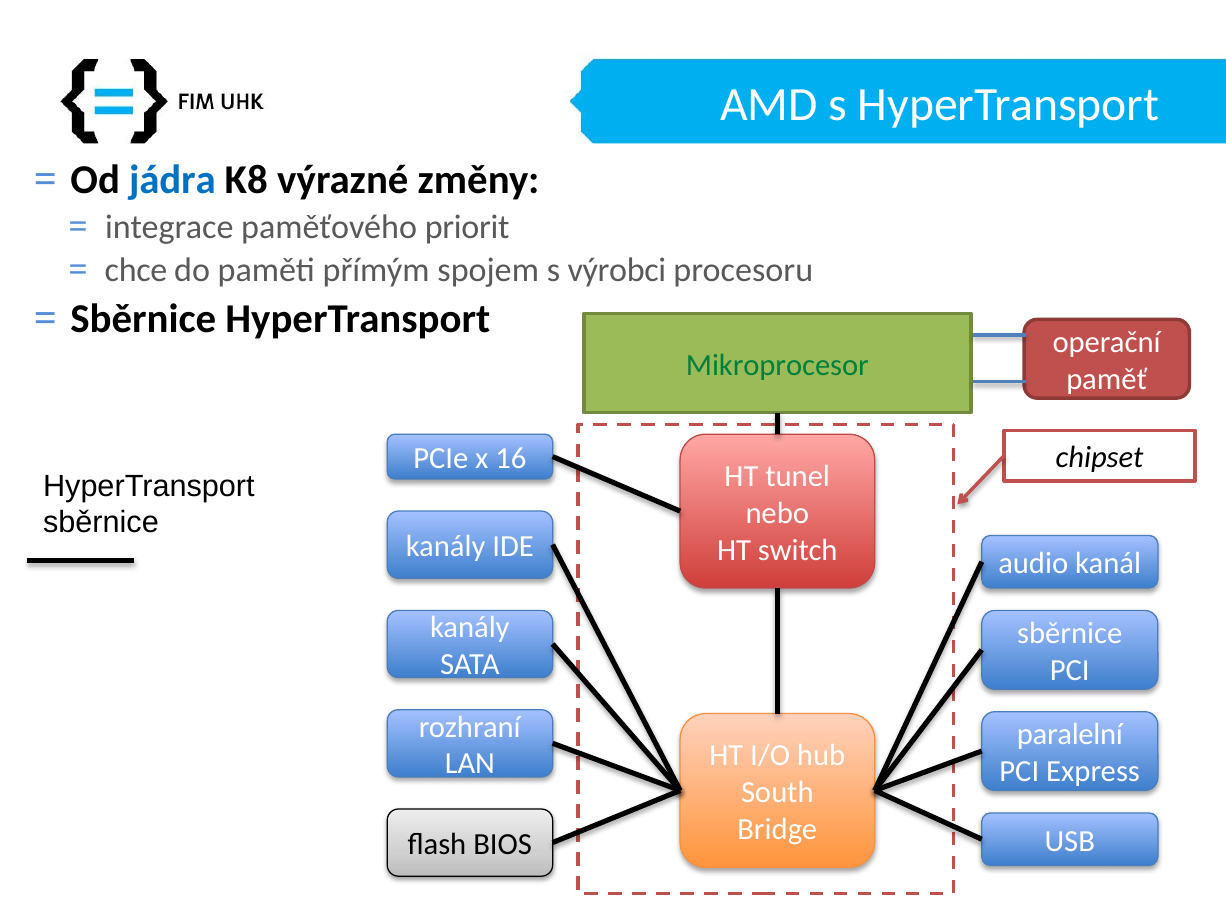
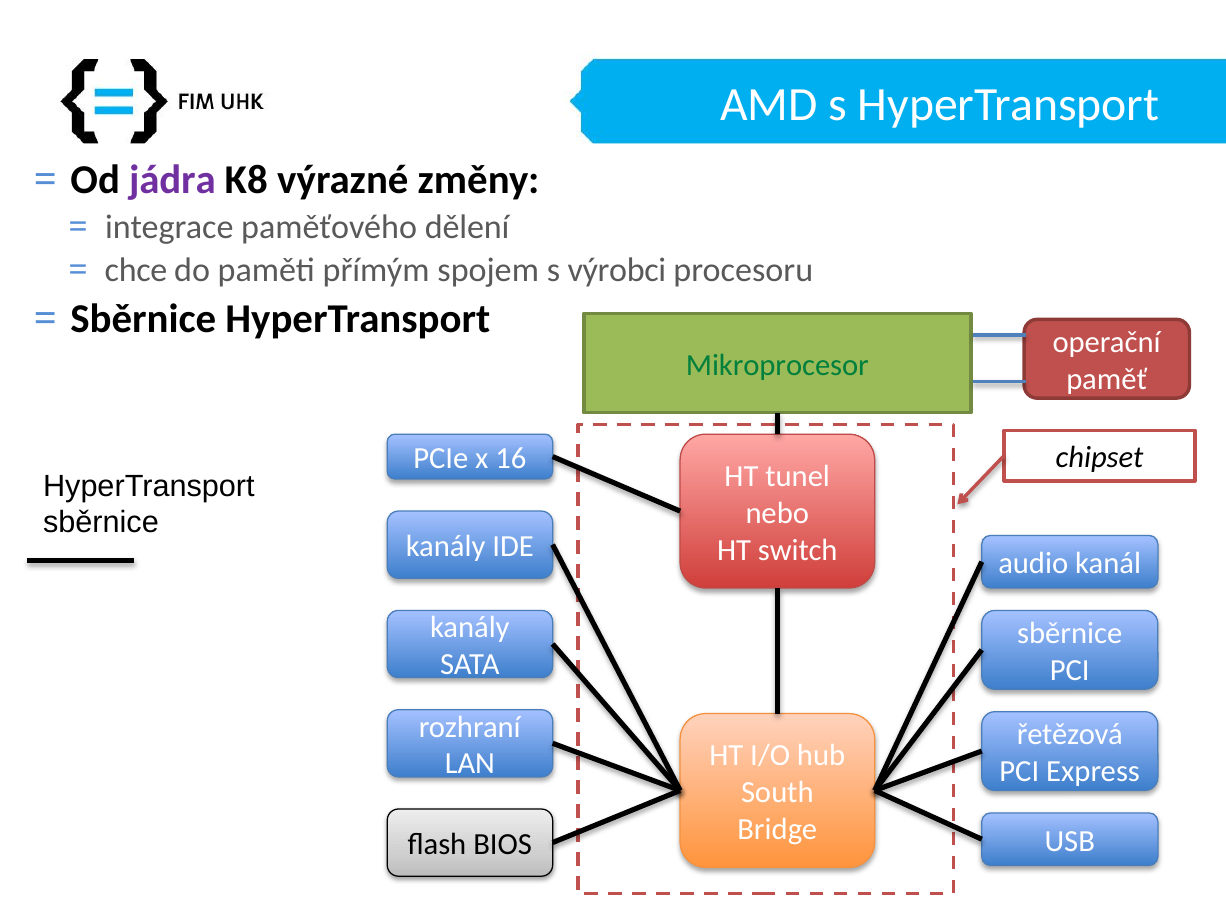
jádra colour: blue -> purple (172, 179)
priorit: priorit -> dělení (467, 227)
paralelní: paralelní -> řetězová (1070, 734)
